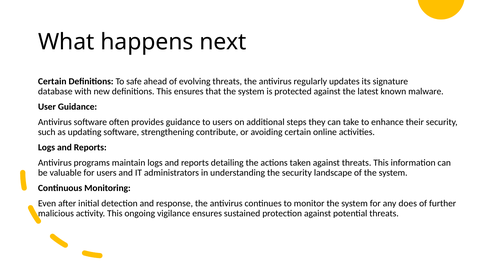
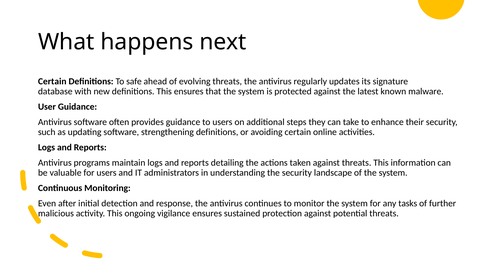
strengthening contribute: contribute -> definitions (217, 132)
does: does -> tasks (408, 204)
